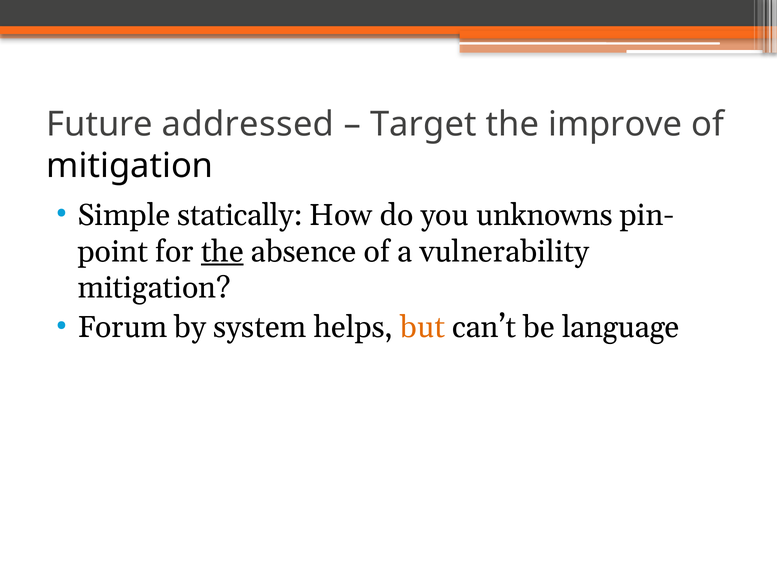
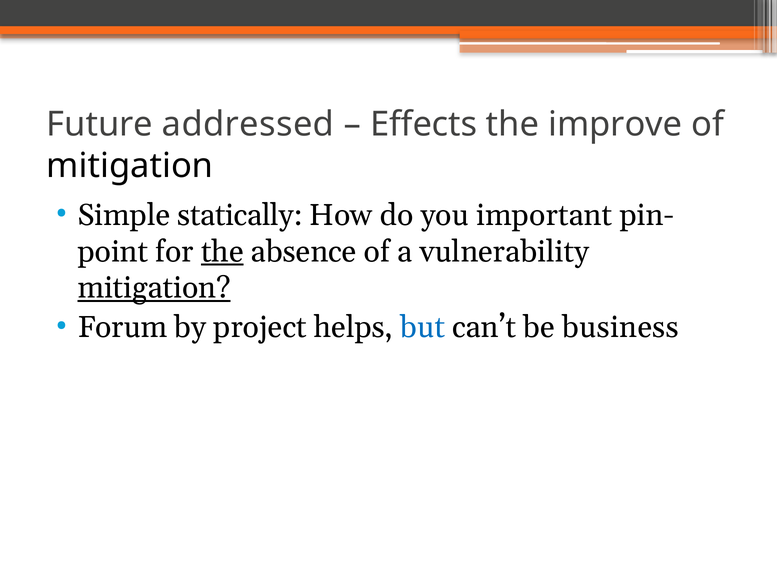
Target: Target -> Effects (424, 124)
unknowns: unknowns -> important (544, 215)
mitigation underline: none -> present (154, 288)
system: system -> project (260, 327)
but colour: orange -> blue (423, 327)
language: language -> business (620, 327)
